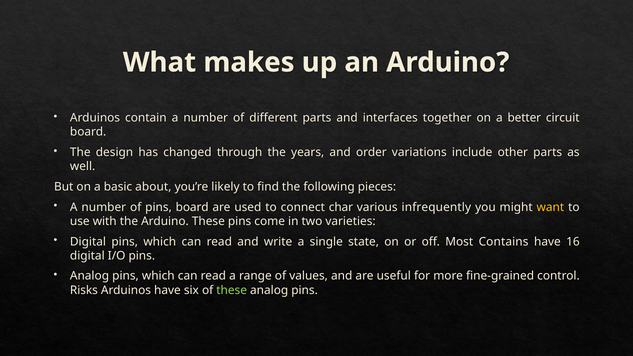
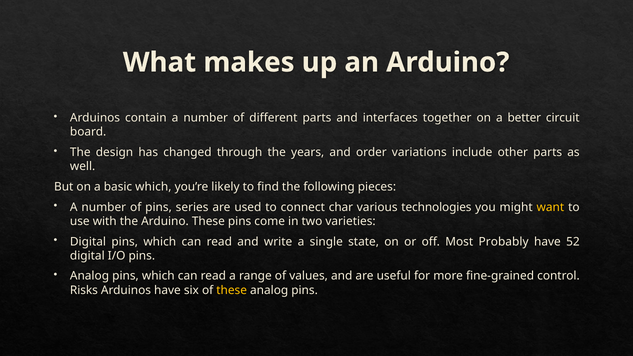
basic about: about -> which (153, 187)
pins board: board -> series (192, 207)
infrequently: infrequently -> technologies (436, 207)
Contains: Contains -> Probably (504, 242)
16: 16 -> 52 (573, 242)
these colour: light green -> yellow (232, 290)
